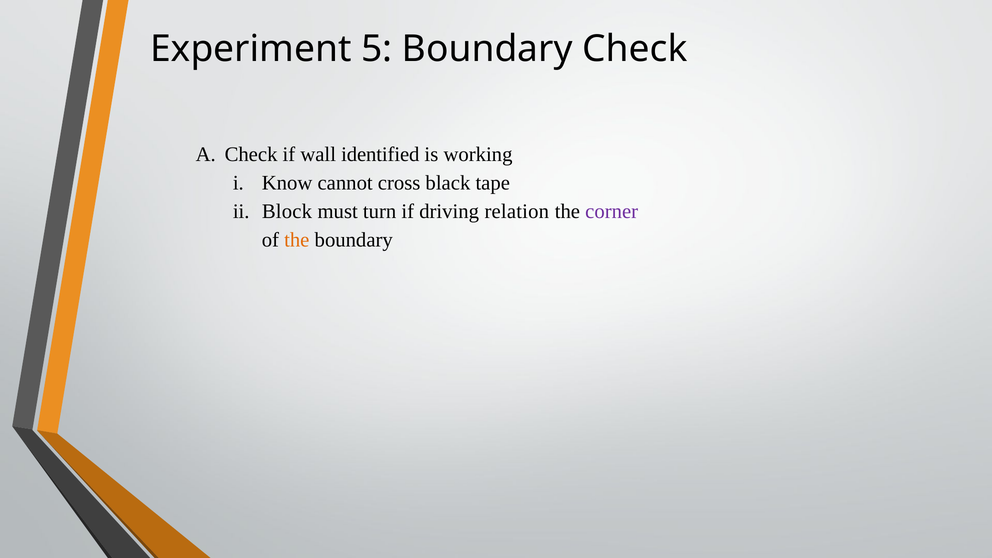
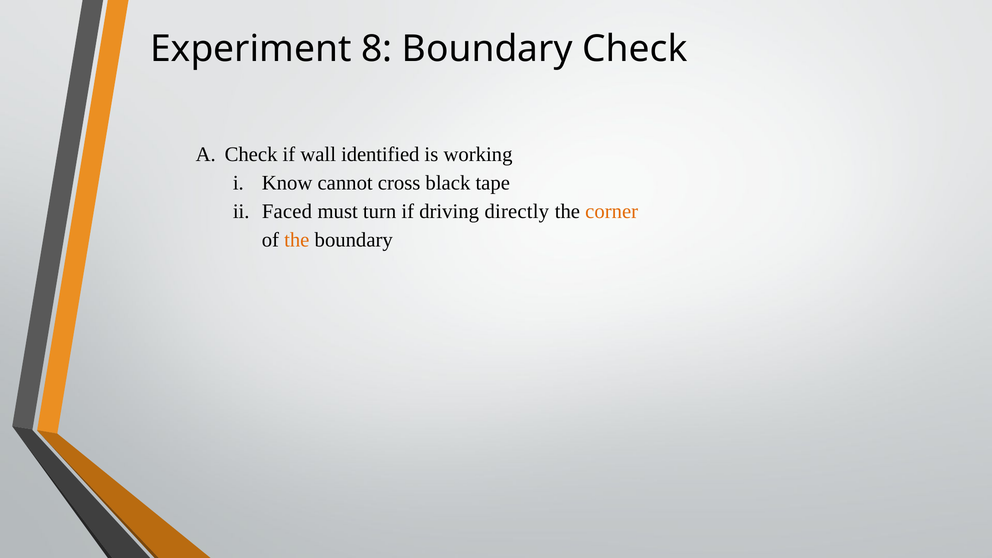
5: 5 -> 8 (377, 49)
Block: Block -> Faced (287, 212)
relation: relation -> directly (517, 212)
corner colour: purple -> orange (612, 212)
